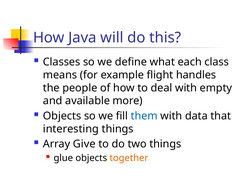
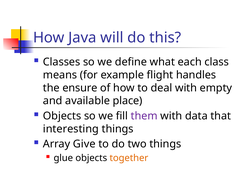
people: people -> ensure (80, 88)
more: more -> place (128, 101)
them colour: blue -> purple (144, 116)
